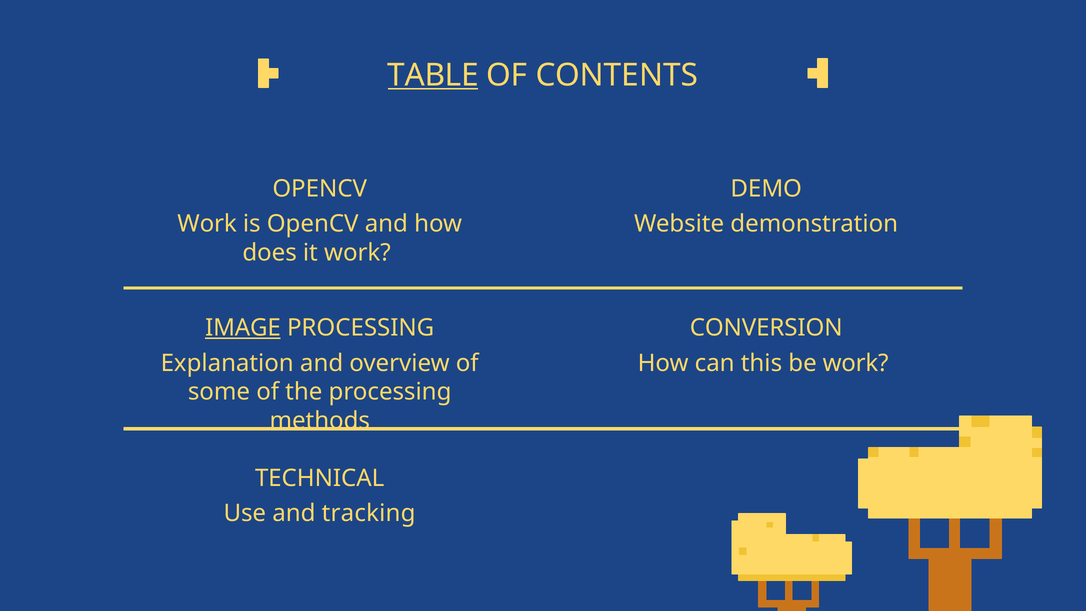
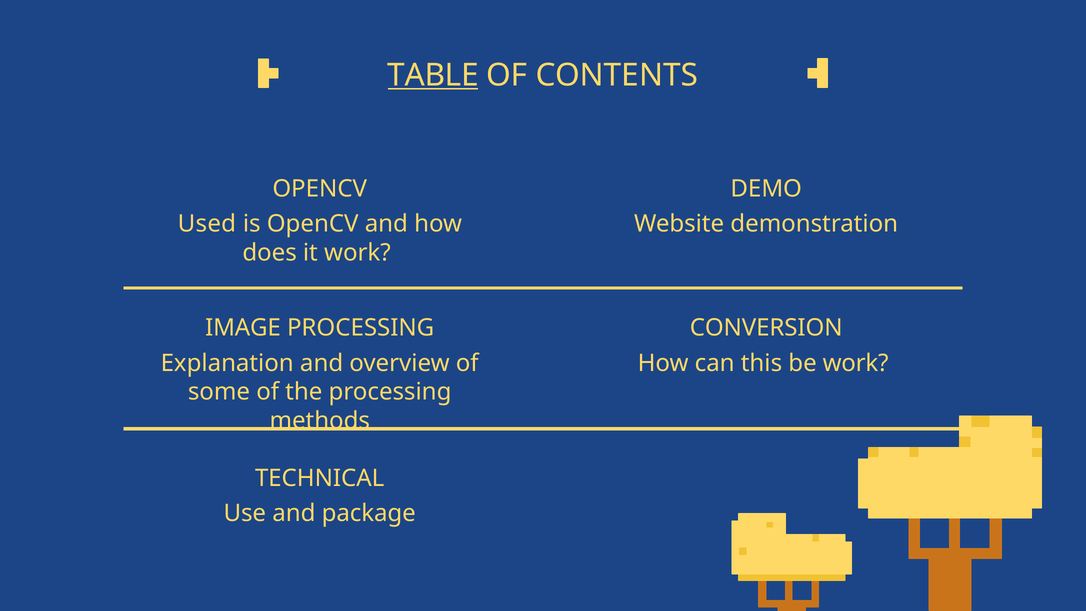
Work: Work -> Used (207, 224)
IMAGE underline: present -> none (243, 328)
tracking: tracking -> package (369, 513)
